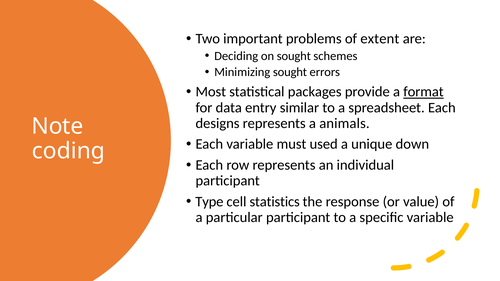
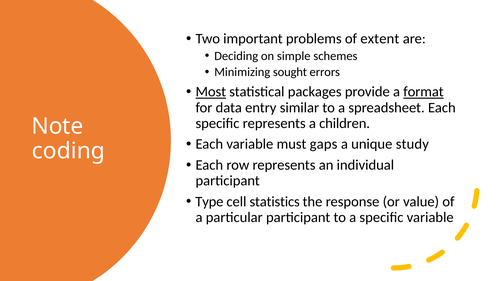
on sought: sought -> simple (294, 56)
Most underline: none -> present (211, 92)
designs: designs -> speciﬁc (217, 123)
animals: animals -> children (345, 123)
used: used -> gaps (324, 144)
down: down -> study (412, 144)
